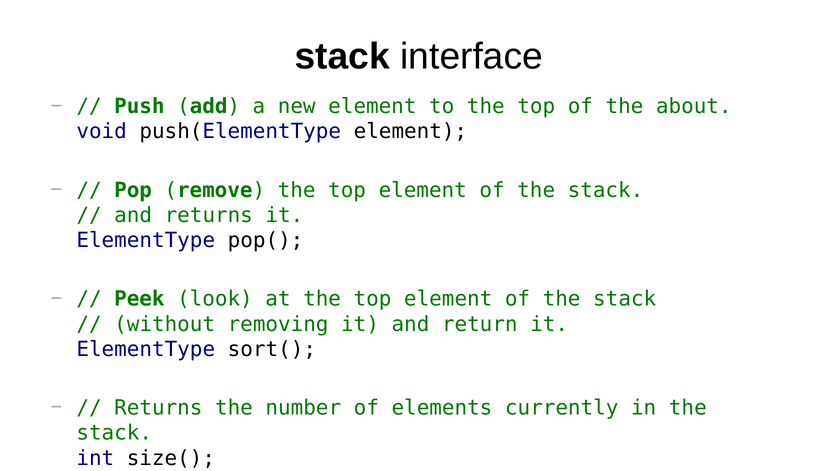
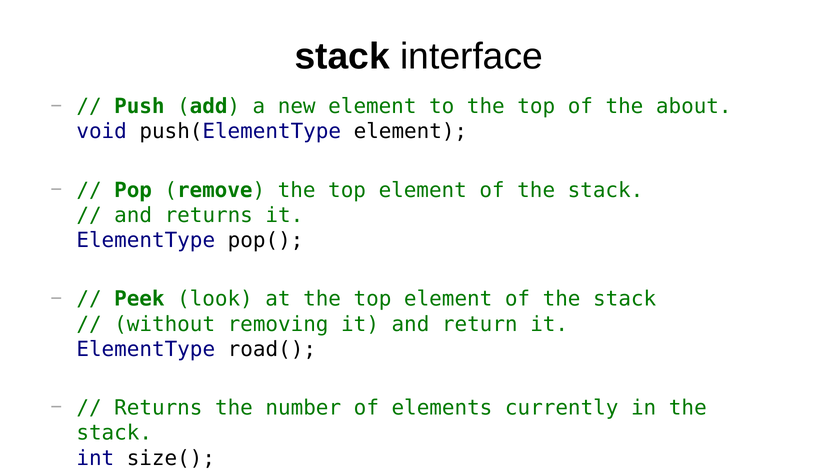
sort(: sort( -> road( (272, 350)
